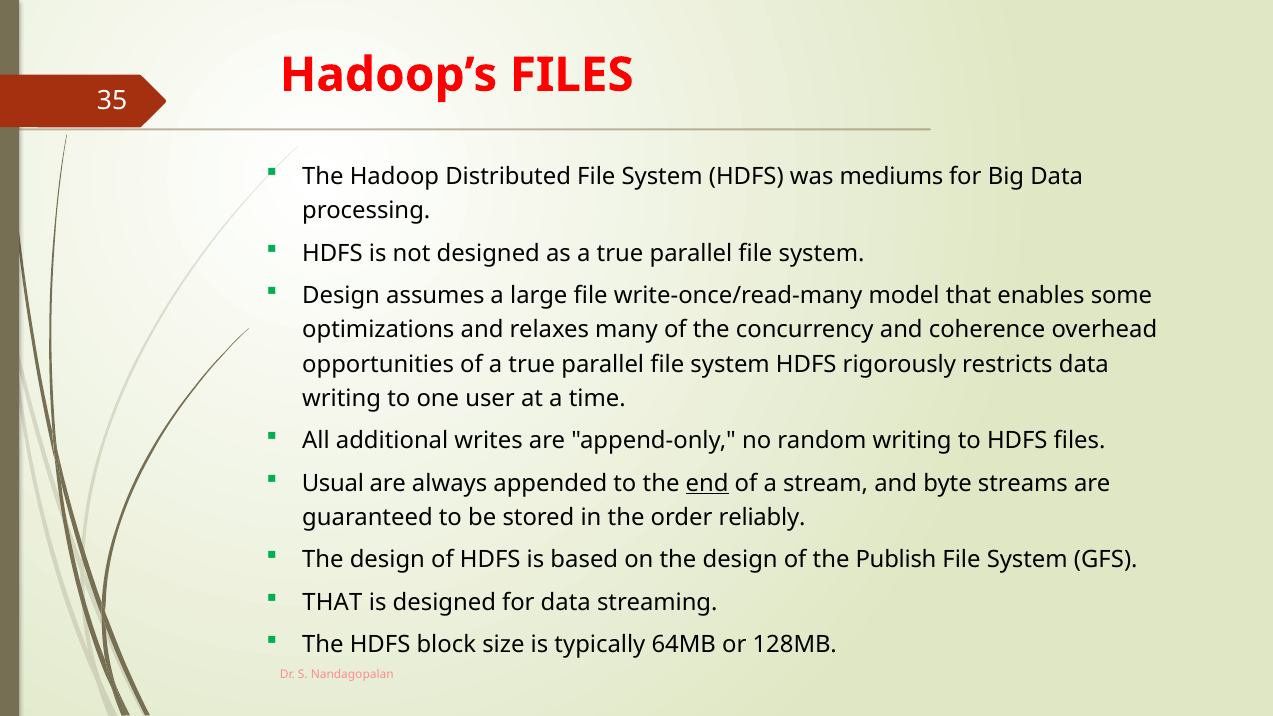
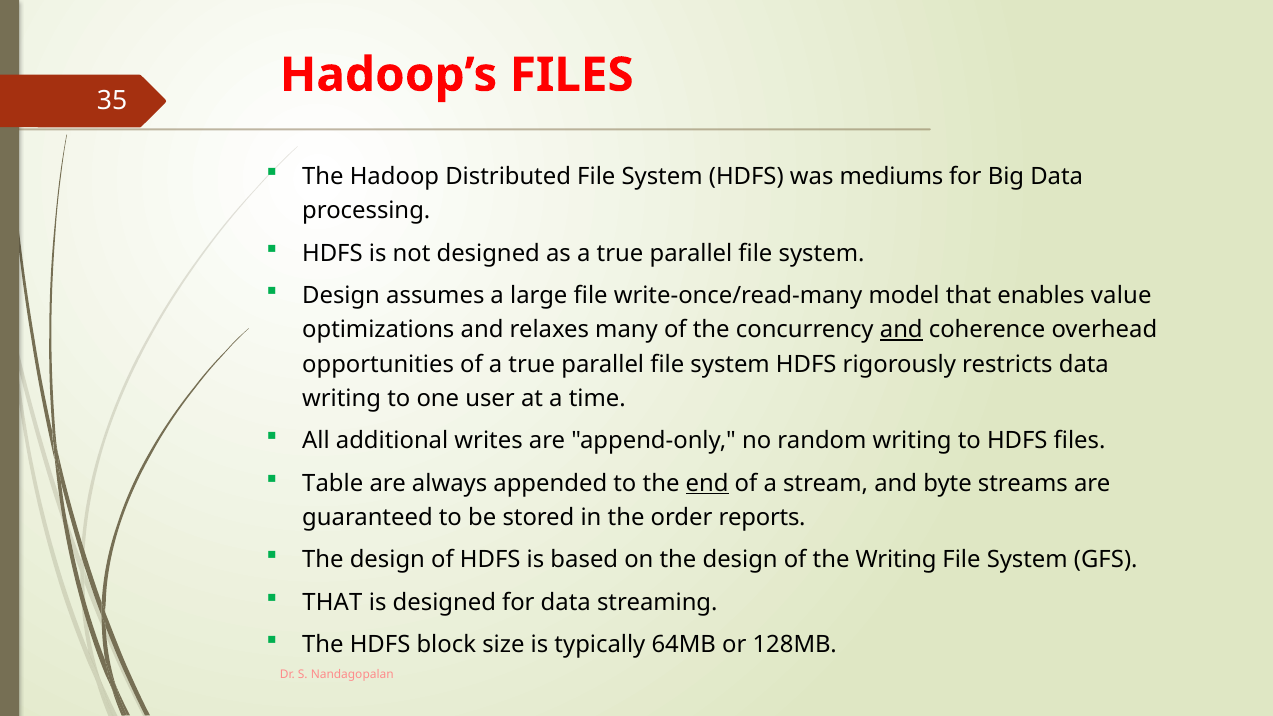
some: some -> value (1121, 296)
and underline: none -> present (901, 330)
Usual: Usual -> Table (333, 483)
reliably: reliably -> reports (762, 518)
the Publish: Publish -> Writing (896, 560)
